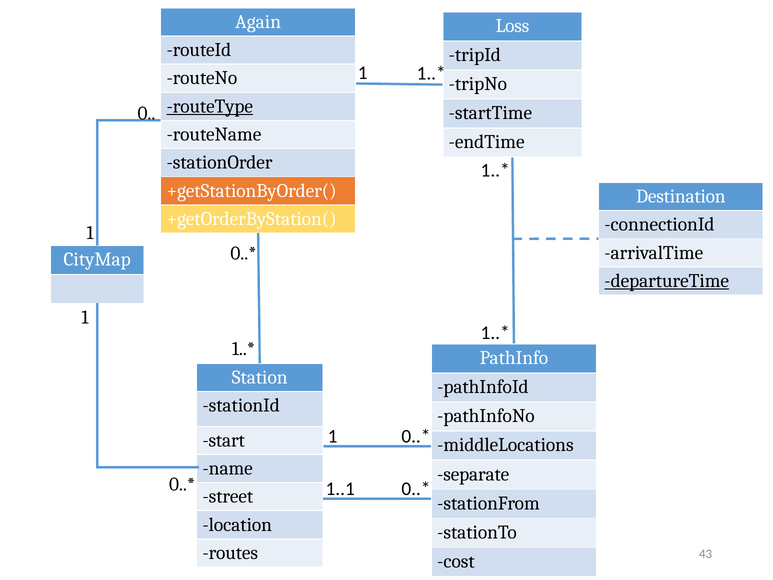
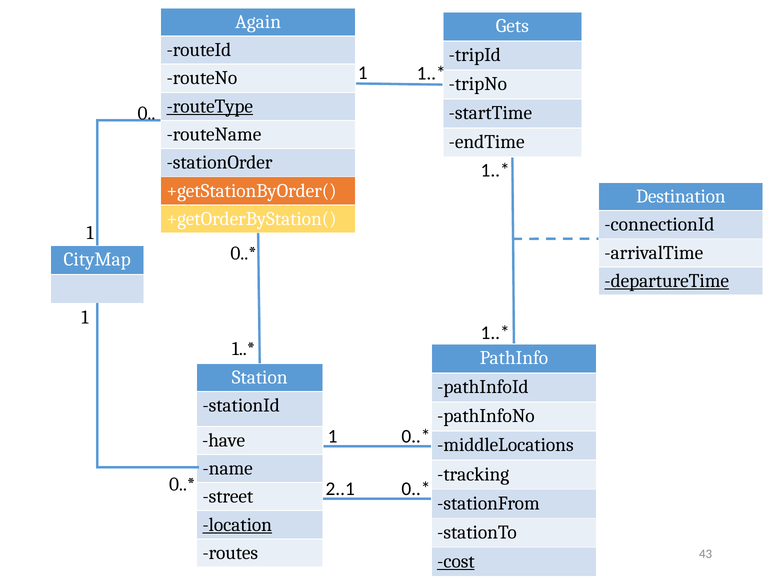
Loss: Loss -> Gets (512, 26)
start: start -> have (224, 440)
separate: separate -> tracking (473, 474)
1..1: 1..1 -> 2..1 (340, 489)
location underline: none -> present (237, 524)
cost underline: none -> present (456, 561)
